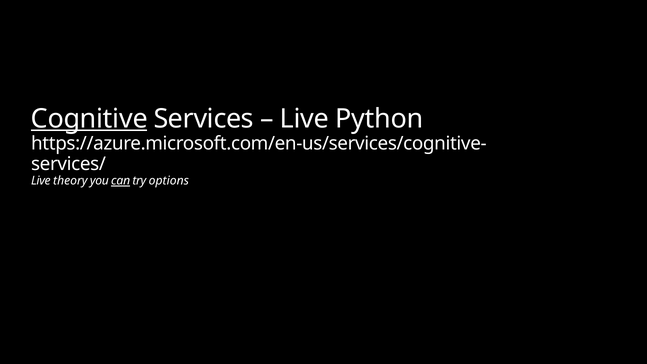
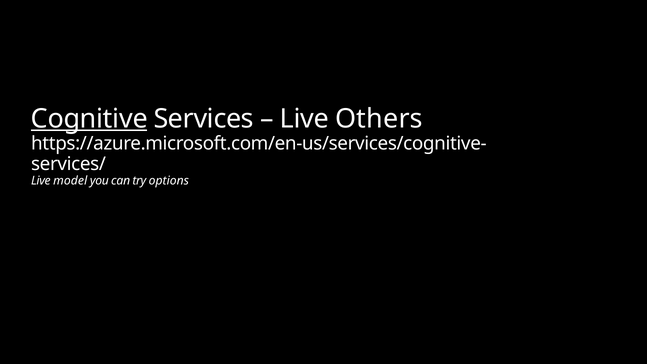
Python: Python -> Others (379, 119)
theory: theory -> model (70, 181)
can underline: present -> none (121, 181)
